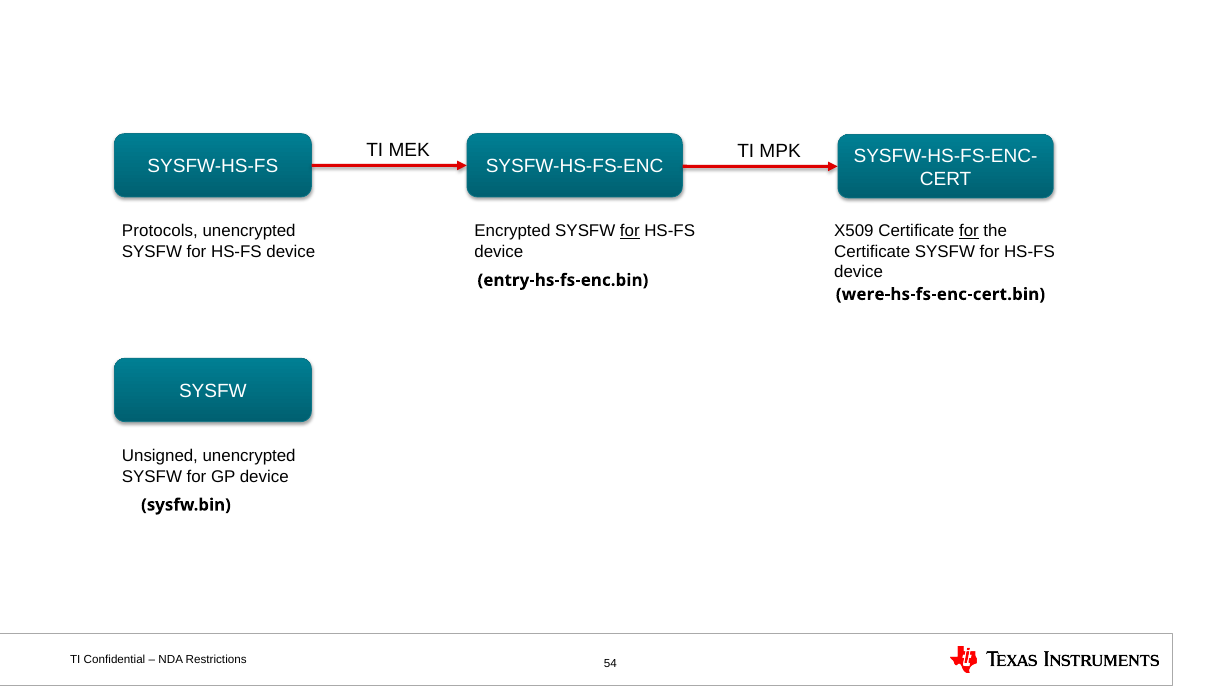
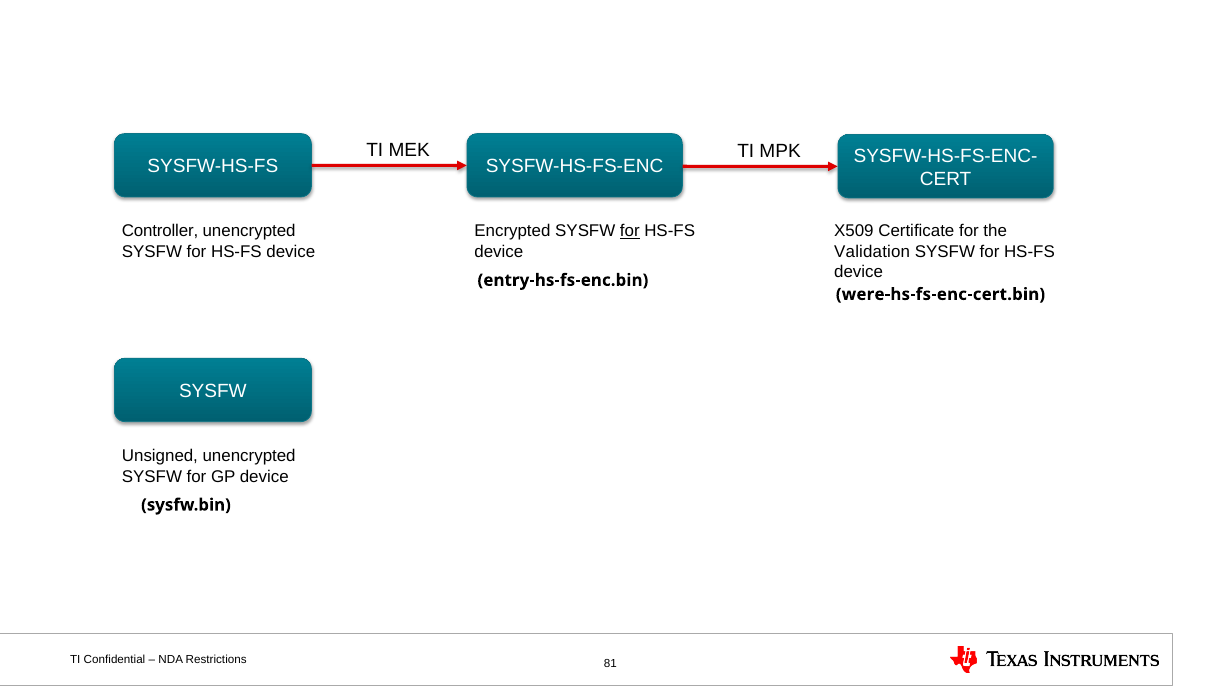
Protocols: Protocols -> Controller (160, 231)
for underline: present -> none (969, 231)
Certificate: Certificate -> Validation (872, 252)
54: 54 -> 81 (610, 664)
